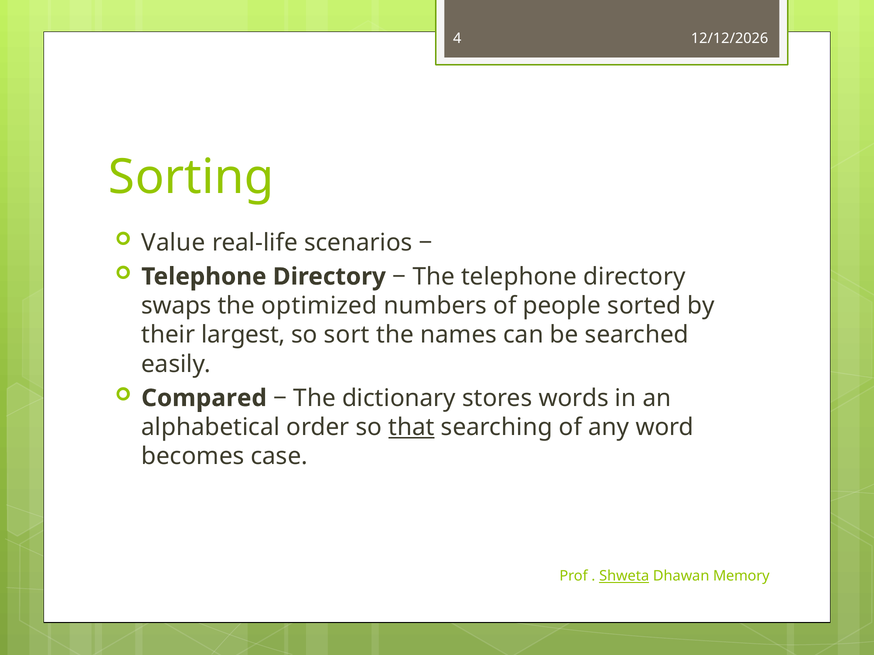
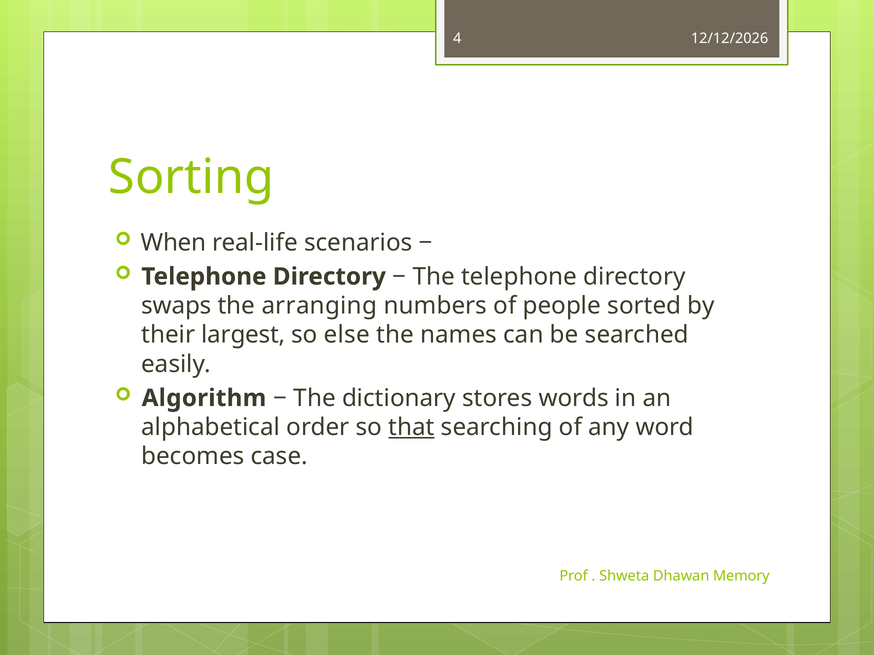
Value: Value -> When (174, 243)
optimized: optimized -> arranging (319, 306)
sort: sort -> else (347, 335)
Compared: Compared -> Algorithm (204, 398)
Shweta underline: present -> none (624, 577)
